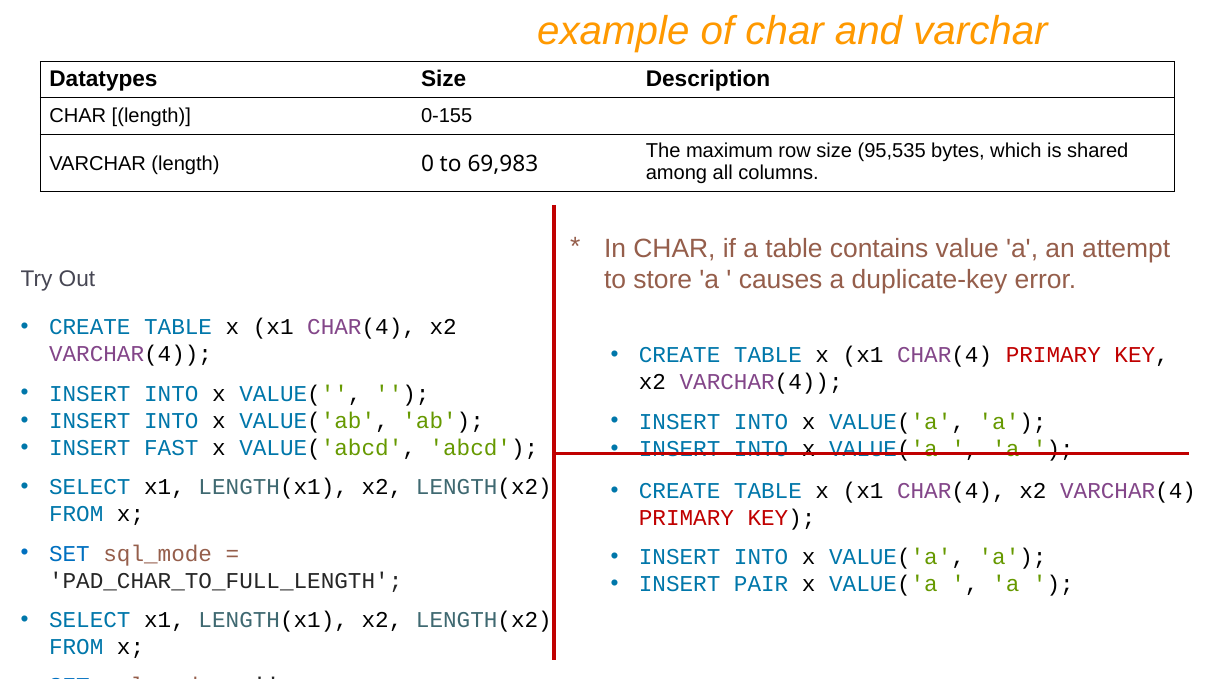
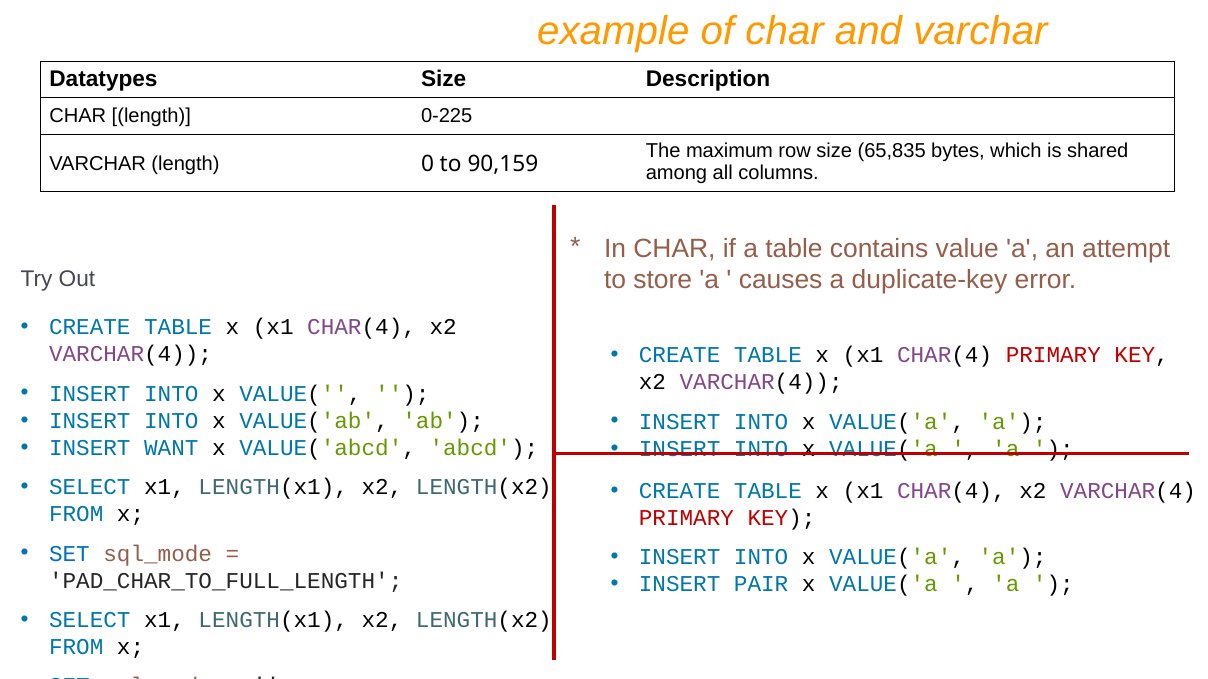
0-155: 0-155 -> 0-225 (447, 116)
95,535: 95,535 -> 65,835 (892, 151)
69,983: 69,983 -> 90,159 (503, 164)
FAST: FAST -> WANT (171, 448)
